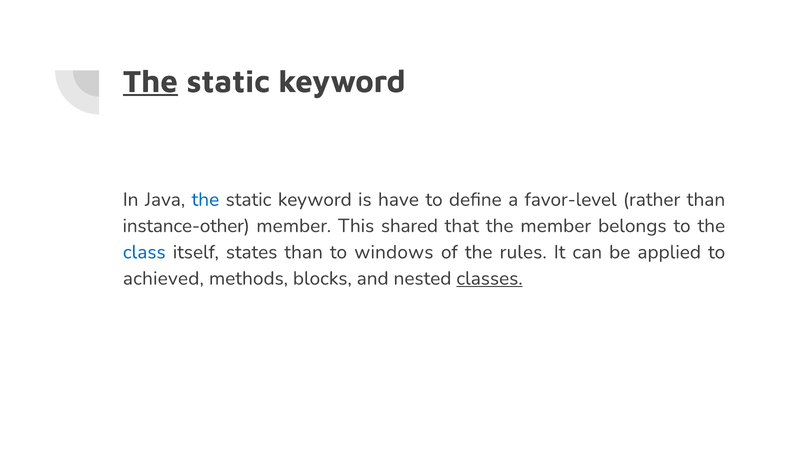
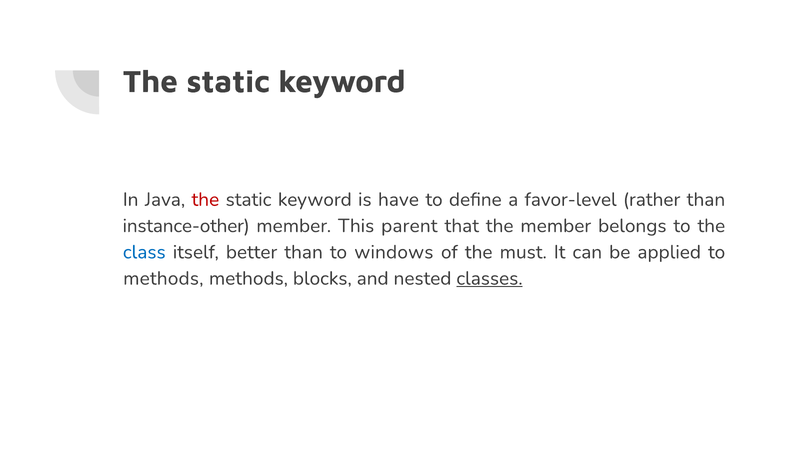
The underline: present -> none (150, 82)
the colour: blue -> red (205, 199)
shared: shared -> parent (409, 226)
states: states -> better (252, 252)
rules: rules -> must (523, 252)
achieved: achieved -> methods (163, 278)
